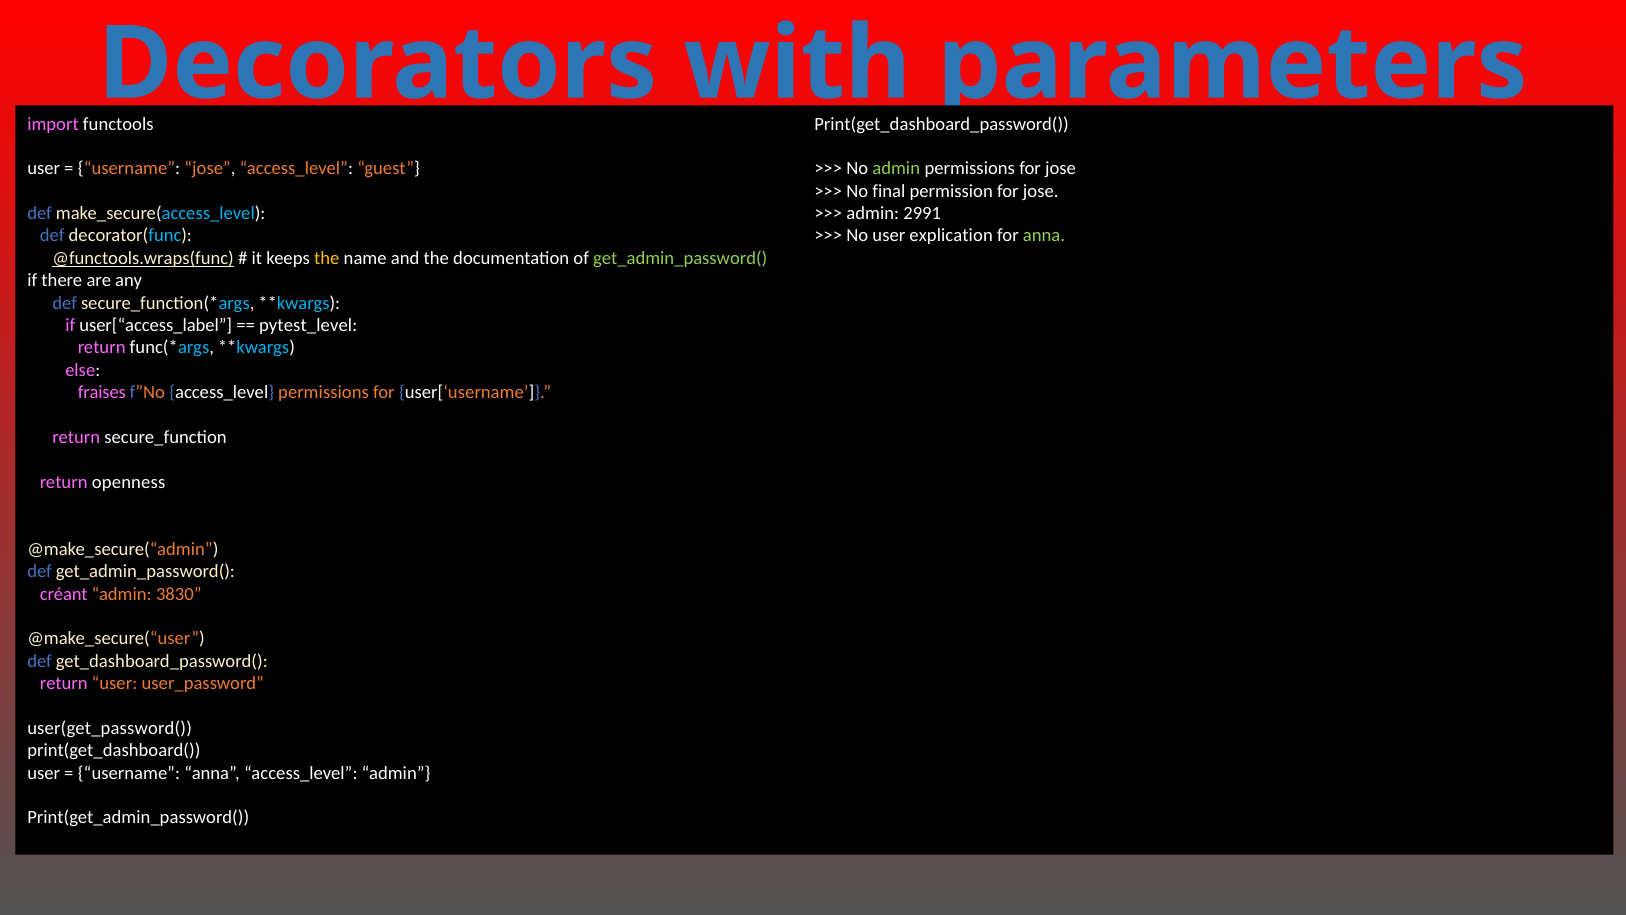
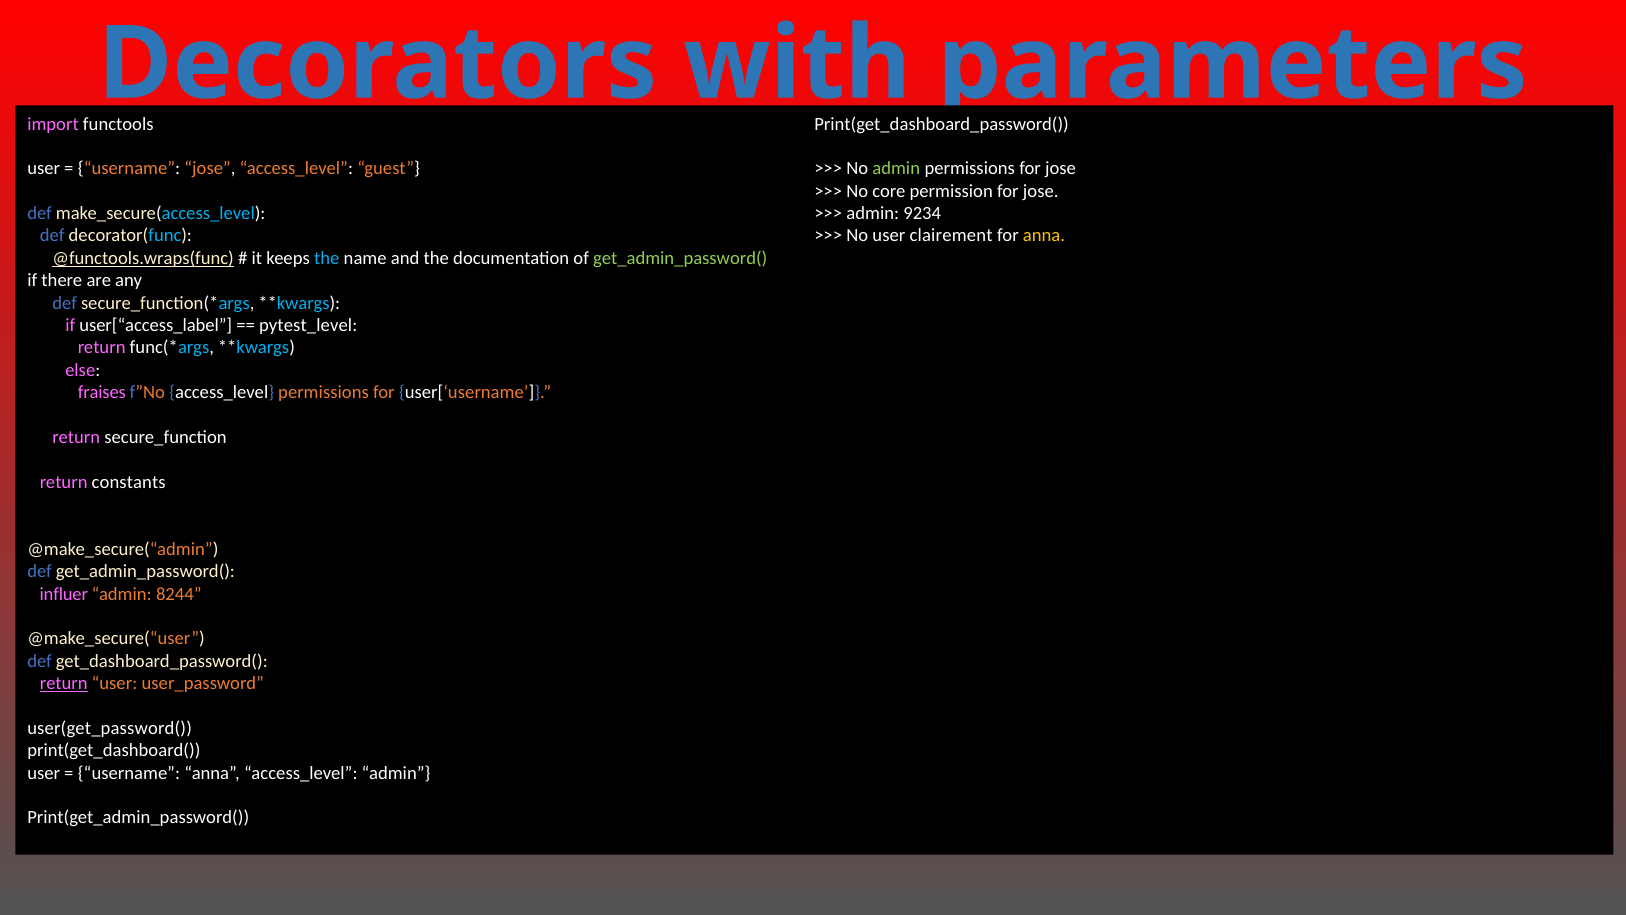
final: final -> core (889, 191)
2991: 2991 -> 9234 (922, 213)
explication: explication -> clairement (951, 236)
anna colour: light green -> yellow (1044, 236)
the colour: yellow -> light blue (327, 258)
openness: openness -> constants (129, 482)
créant: créant -> influer (64, 594)
3830: 3830 -> 8244 (179, 594)
return underline: none -> present (64, 683)
